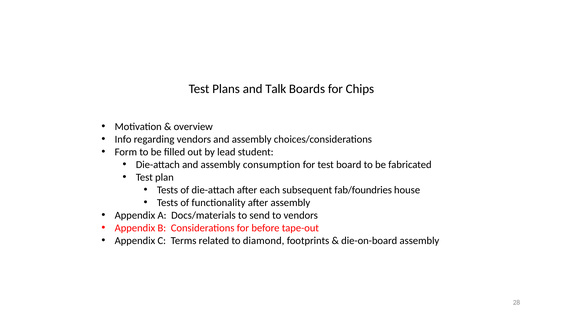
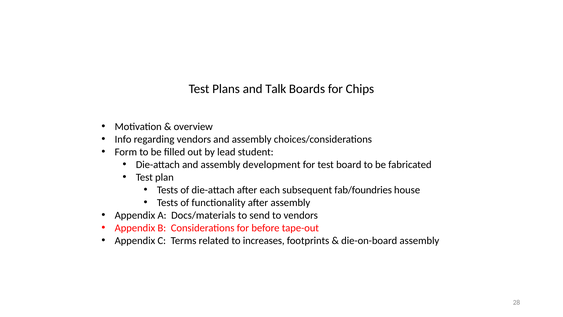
consumption: consumption -> development (272, 164)
diamond: diamond -> increases (264, 240)
